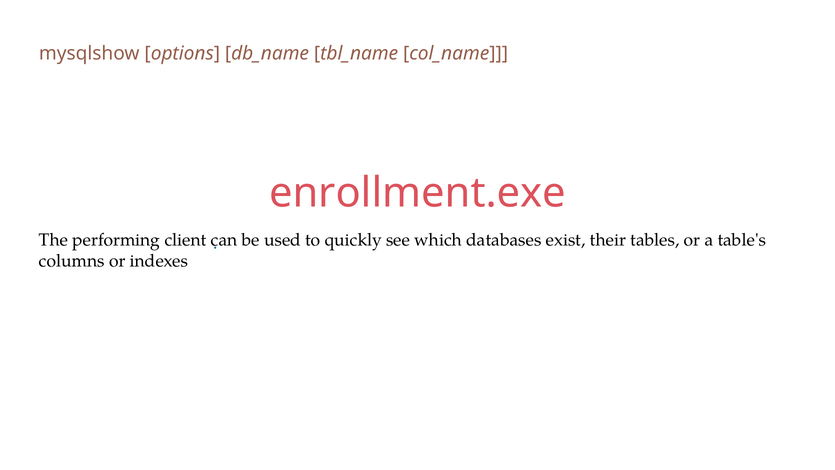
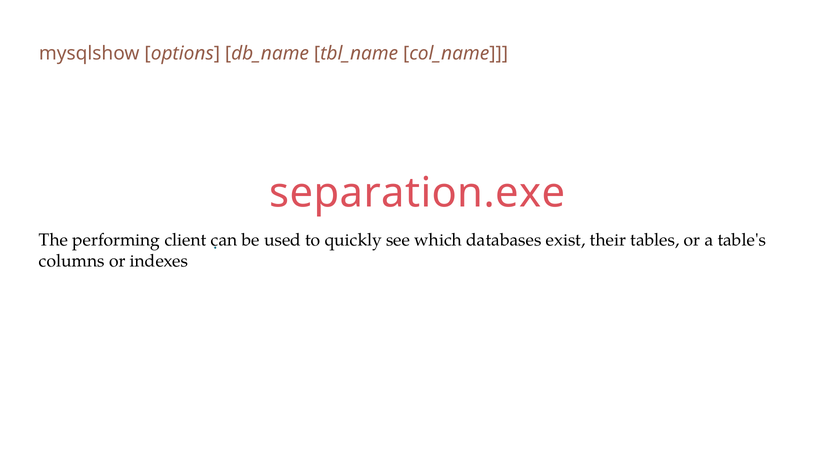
enrollment.exe: enrollment.exe -> separation.exe (417, 193)
